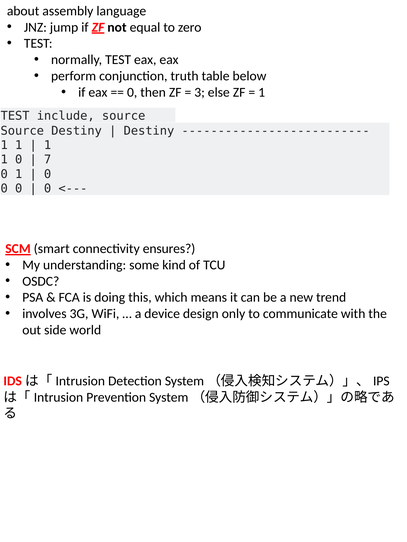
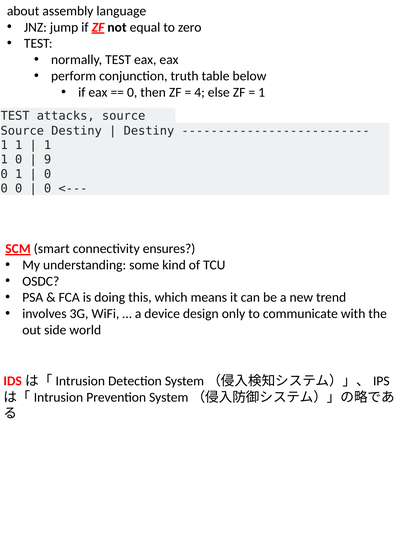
3: 3 -> 4 (200, 92)
include: include -> attacks (66, 116)
7: 7 -> 9 (48, 160)
